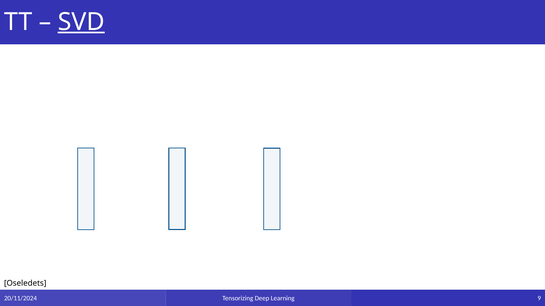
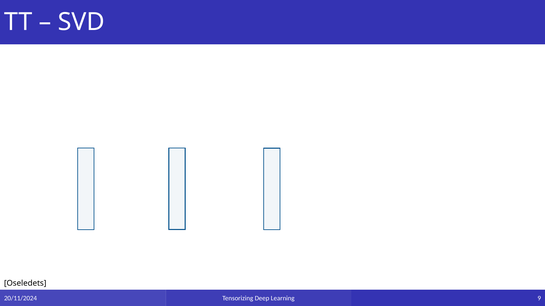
SVD underline: present -> none (81, 22)
